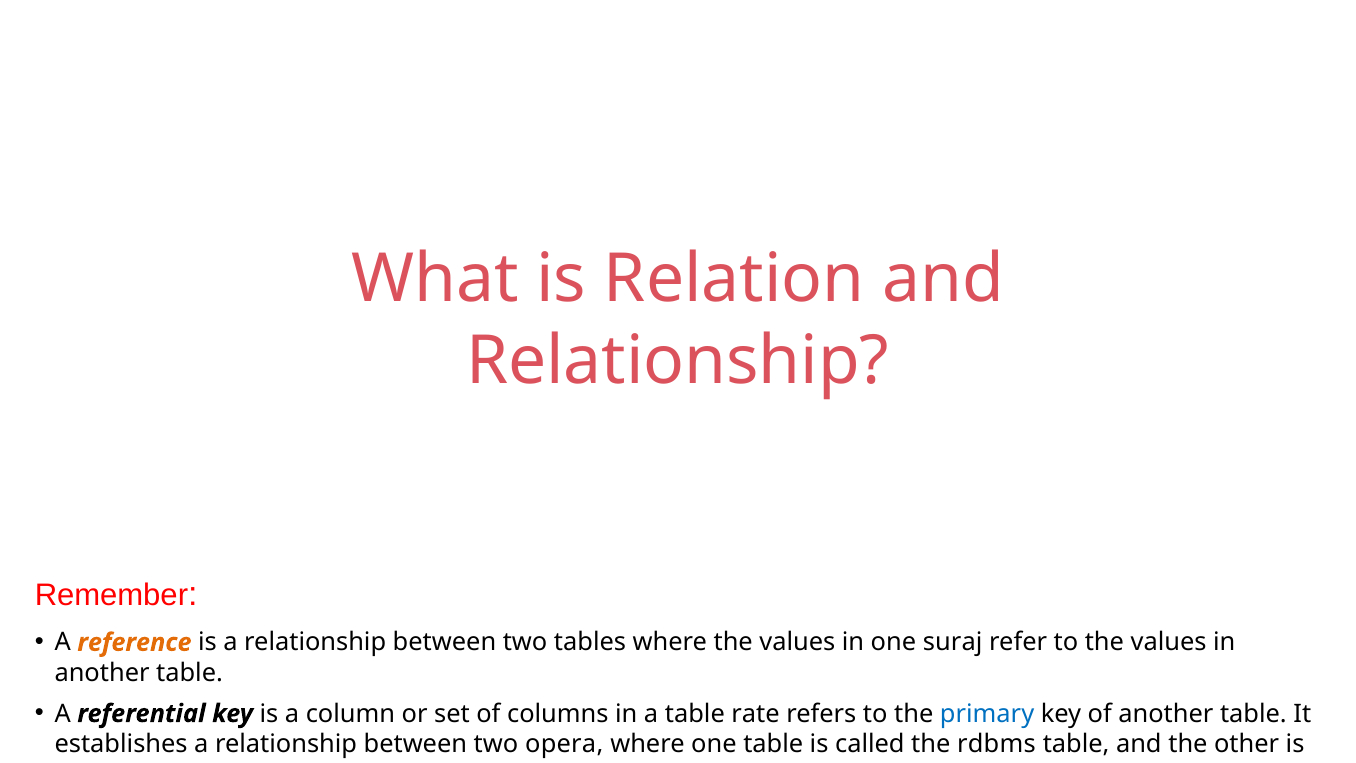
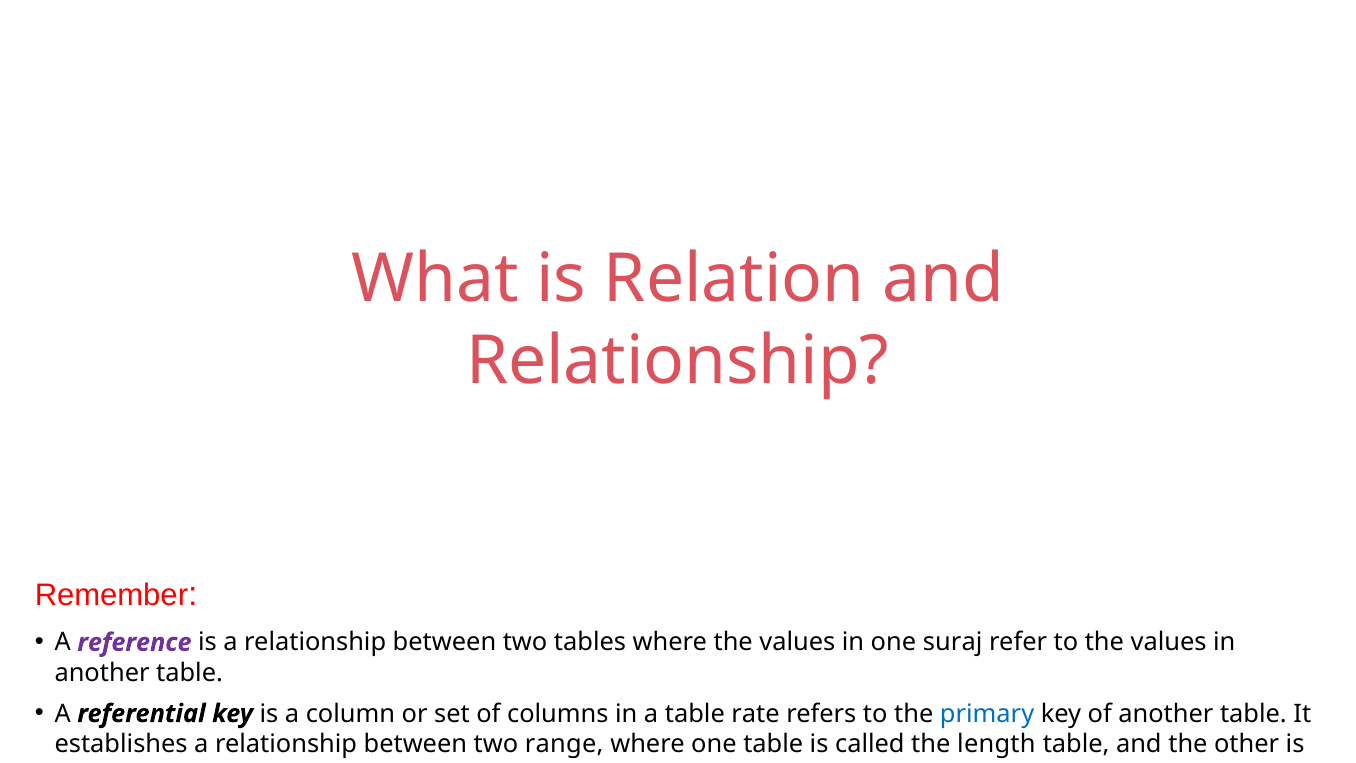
reference colour: orange -> purple (134, 642)
opera: opera -> range (564, 744)
rdbms: rdbms -> length (996, 744)
